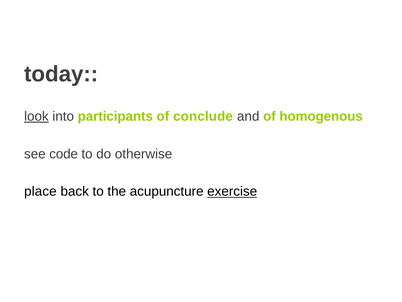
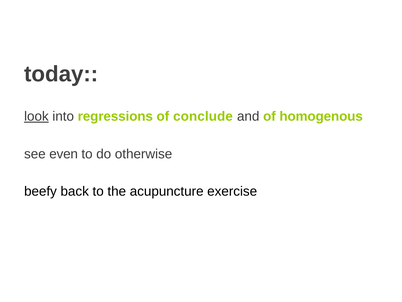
participants: participants -> regressions (115, 116)
code: code -> even (64, 154)
place: place -> beefy (40, 191)
exercise underline: present -> none (232, 191)
